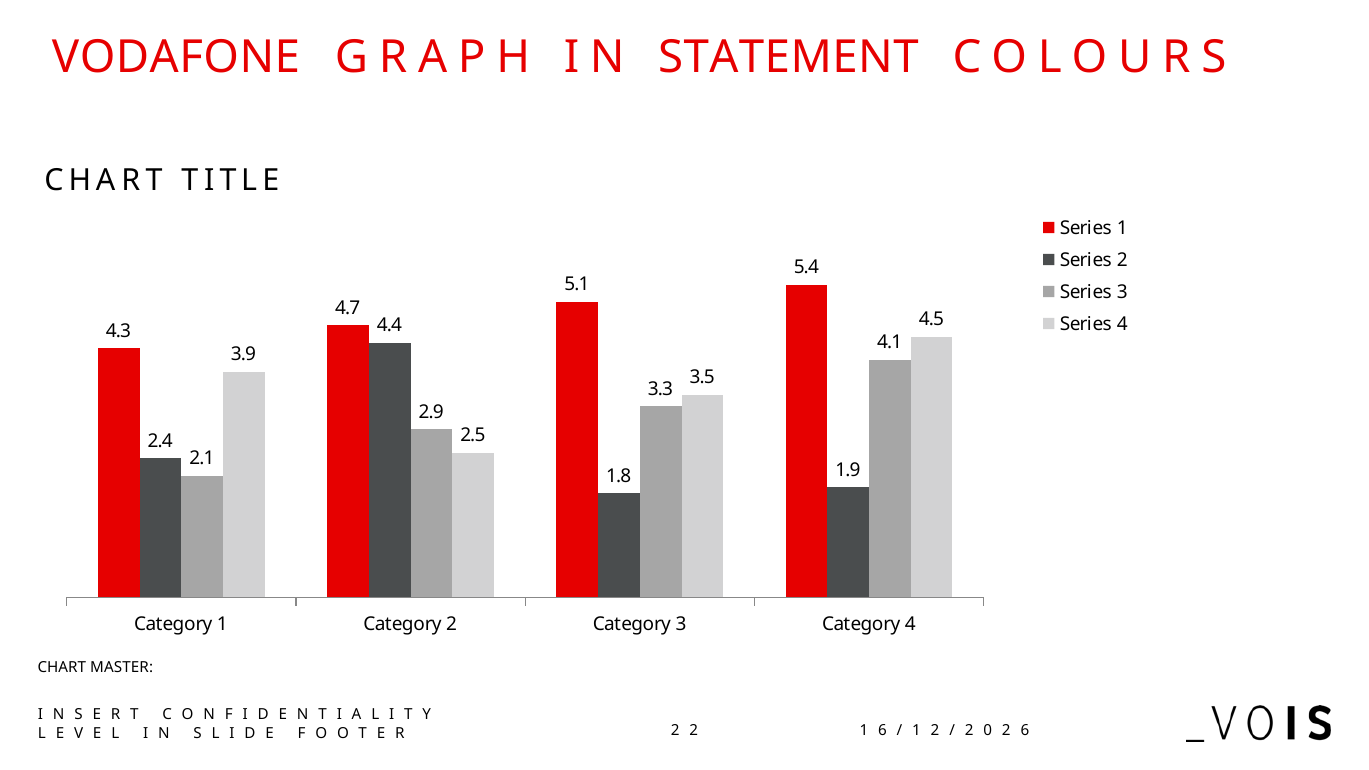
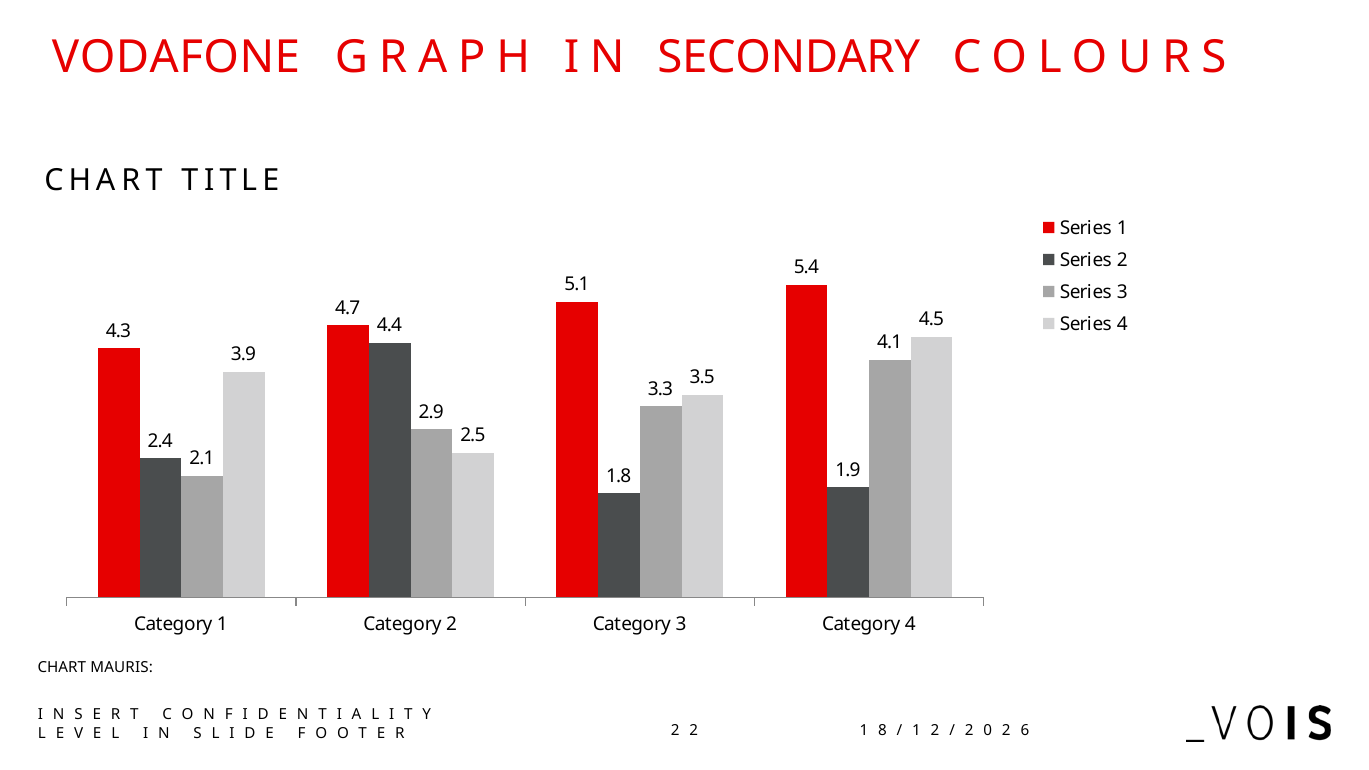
STATEMENT: STATEMENT -> SECONDARY (789, 58)
MASTER: MASTER -> MAURIS (122, 668)
1 6: 6 -> 8 (882, 730)
